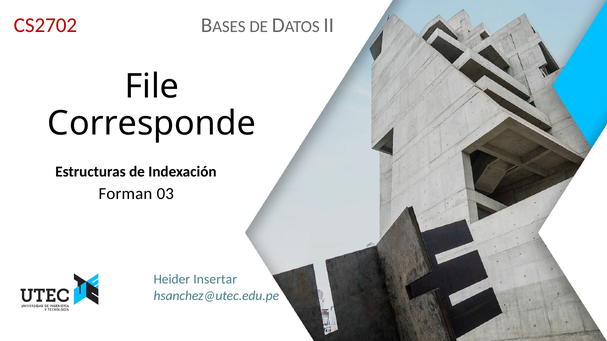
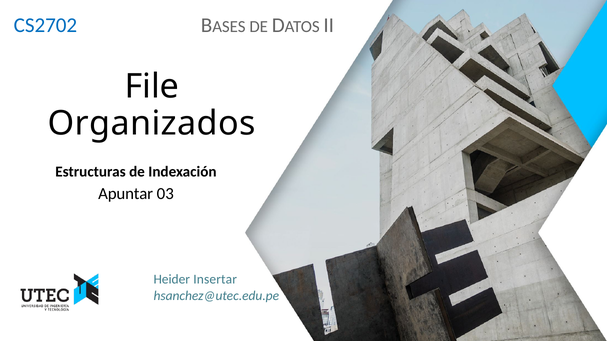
CS2702 colour: red -> blue (45, 26)
Corresponde: Corresponde -> Organizados (152, 124)
Forman: Forman -> Apuntar (126, 194)
